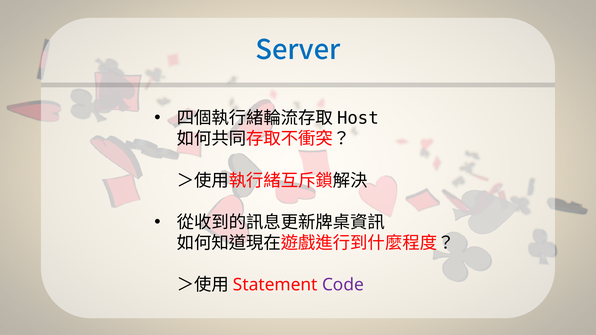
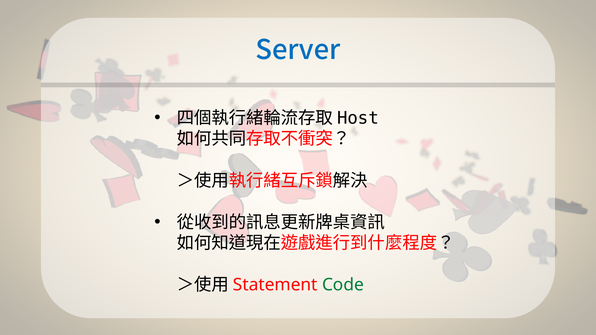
Code colour: purple -> green (343, 285)
